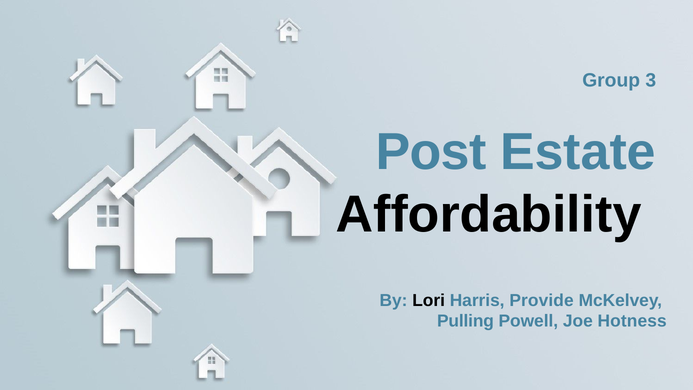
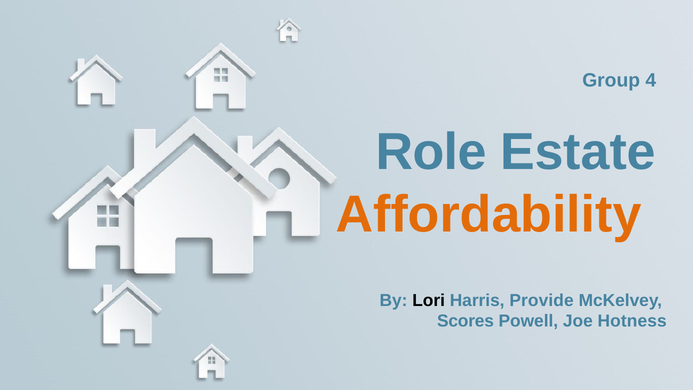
3: 3 -> 4 (651, 80)
Post: Post -> Role (431, 152)
Affordability colour: black -> orange (489, 214)
Pulling: Pulling -> Scores (465, 321)
